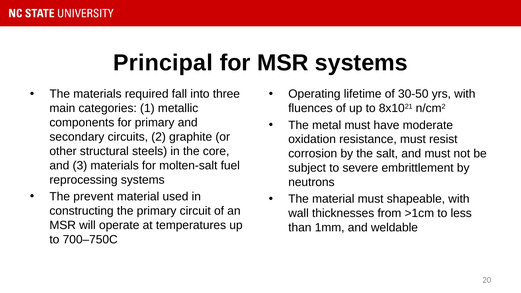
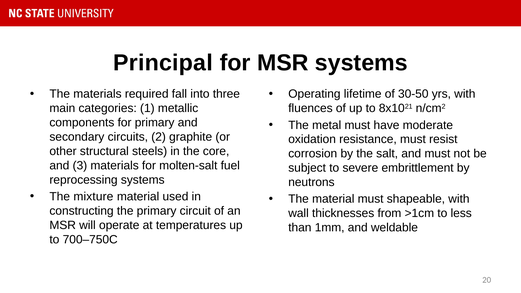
prevent: prevent -> mixture (93, 197)
